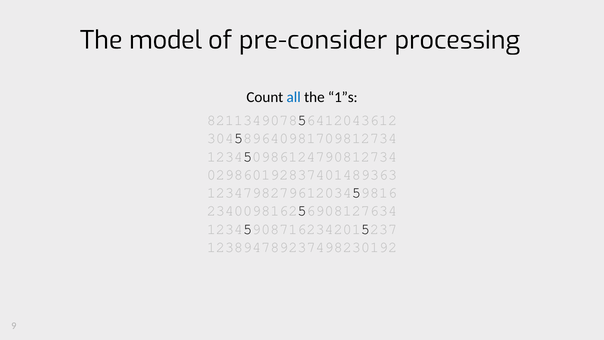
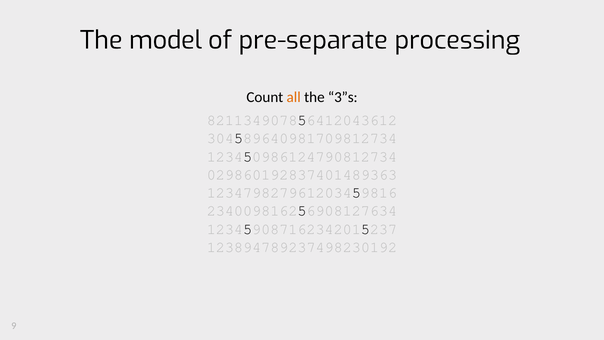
pre-consider: pre-consider -> pre-separate (313, 40)
all colour: blue -> orange (294, 97)
1”s: 1”s -> 3”s (343, 97)
